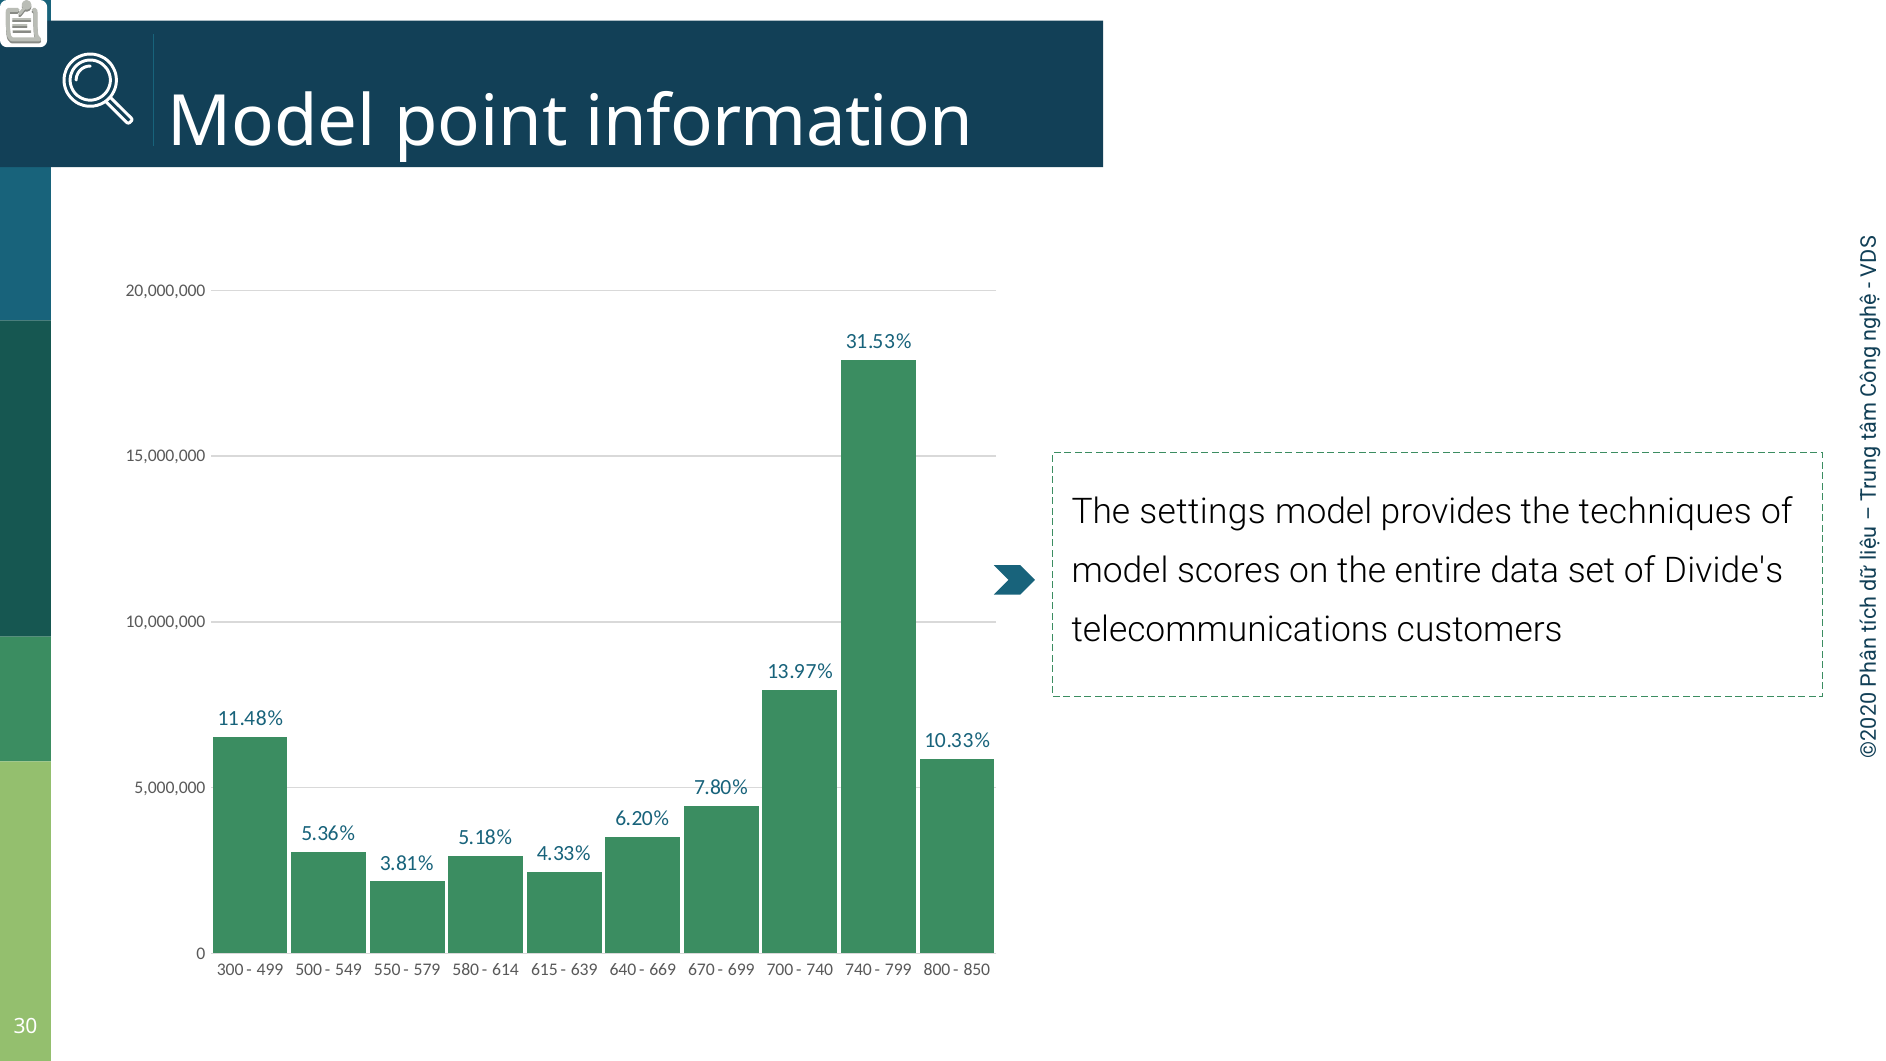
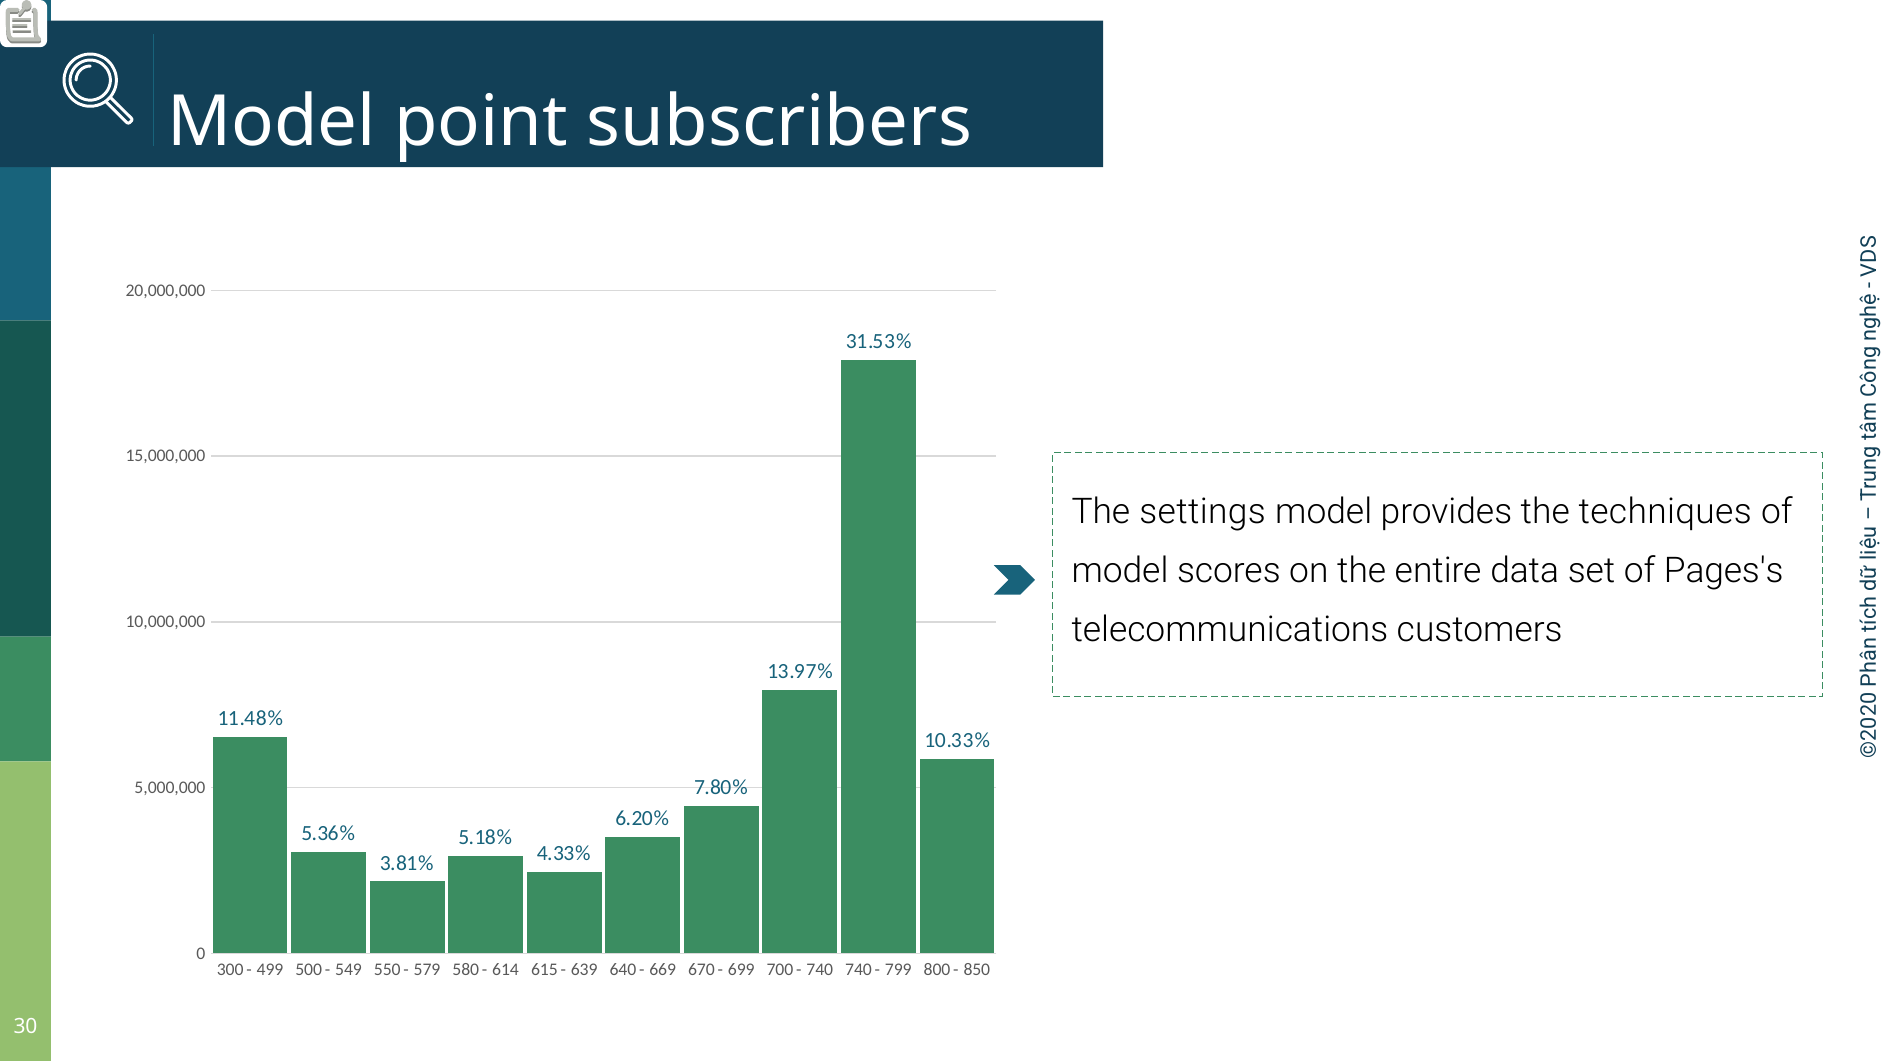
information: information -> subscribers (779, 123)
Divide's: Divide's -> Pages's (1724, 571)
